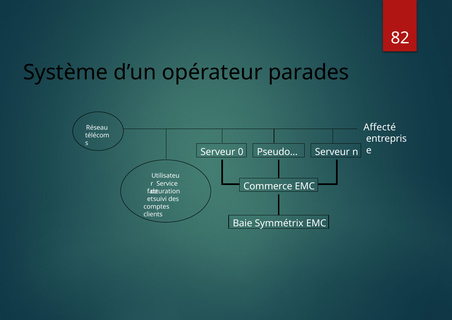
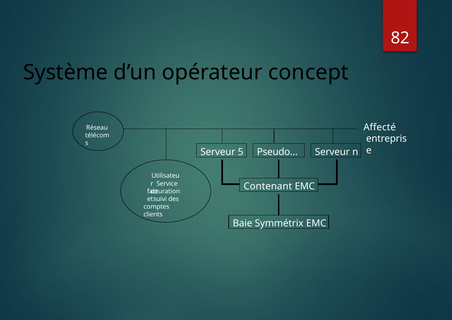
parades: parades -> concept (308, 72)
0: 0 -> 5 (241, 152)
Commerce: Commerce -> Contenant (268, 186)
